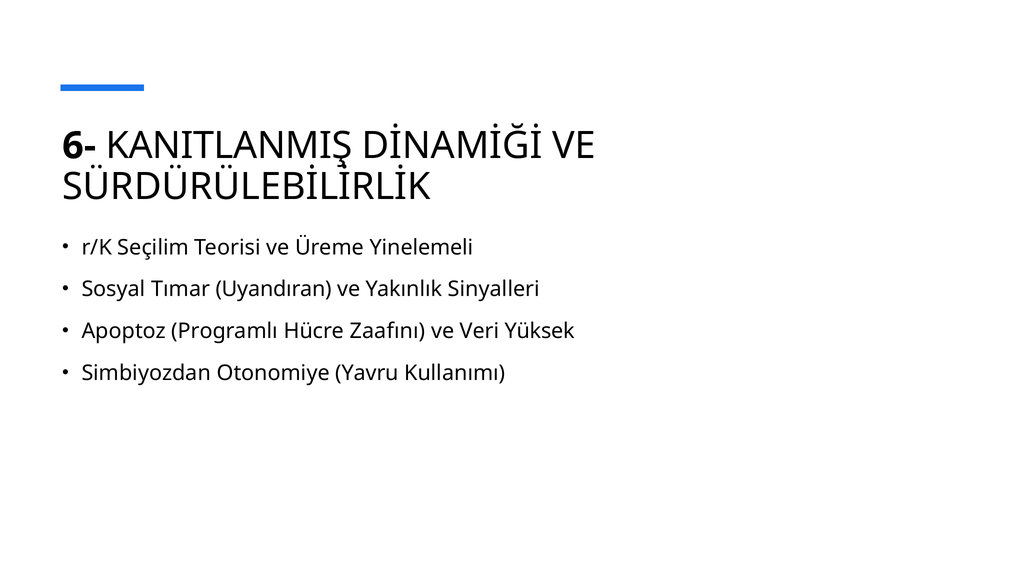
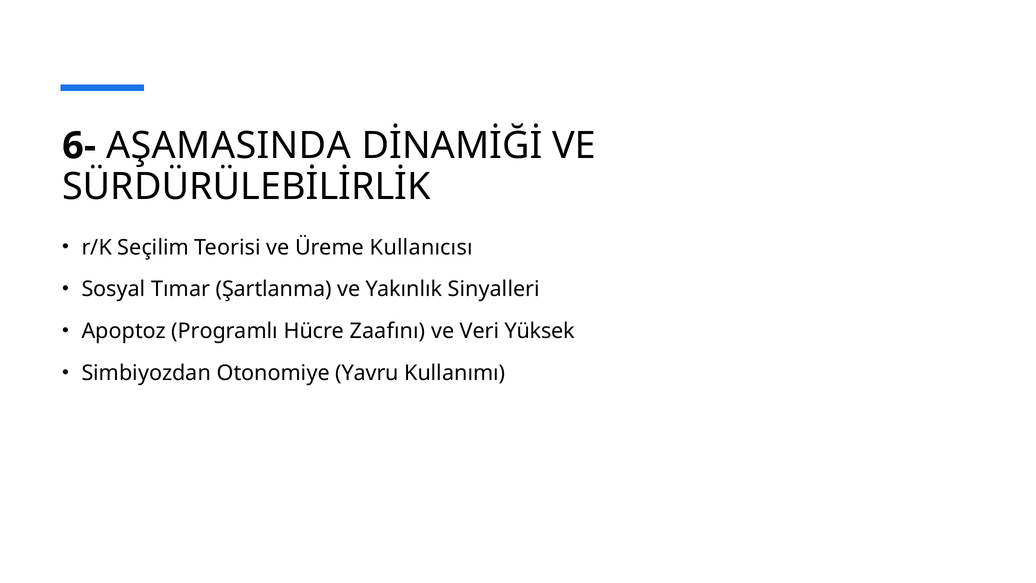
KANITLANMIŞ: KANITLANMIŞ -> AŞAMASINDA (229, 146)
Yinelemeli: Yinelemeli -> Kullanıcısı (421, 247)
Uyandıran: Uyandıran -> Şartlanma (274, 289)
